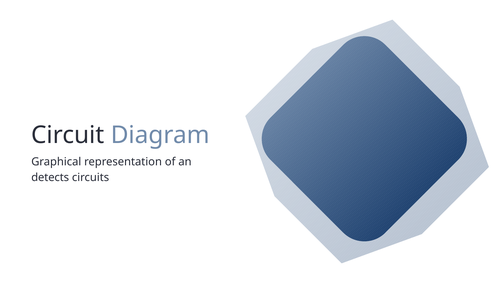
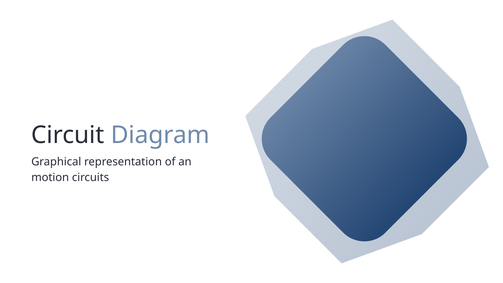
detects: detects -> motion (50, 178)
